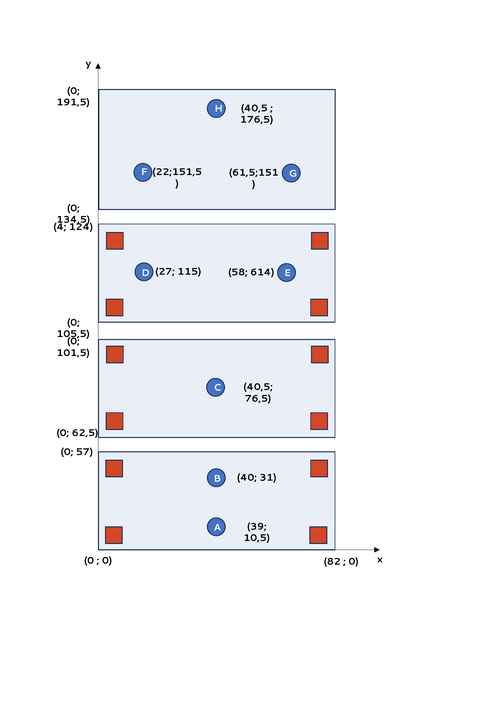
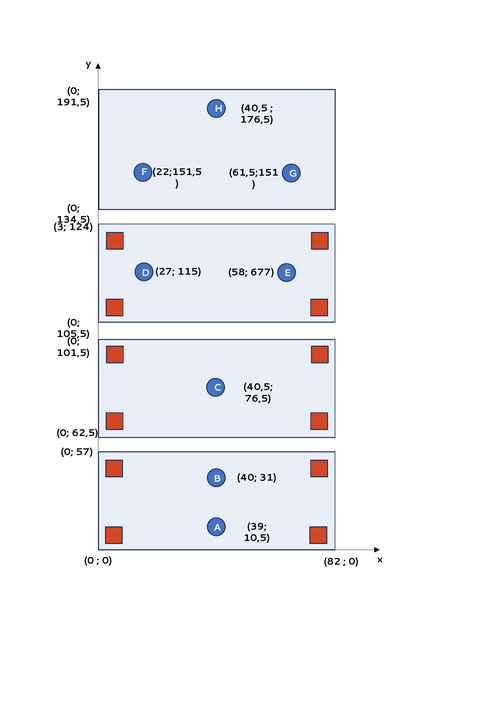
4: 4 -> 3 (60, 227)
614: 614 -> 677 (262, 272)
